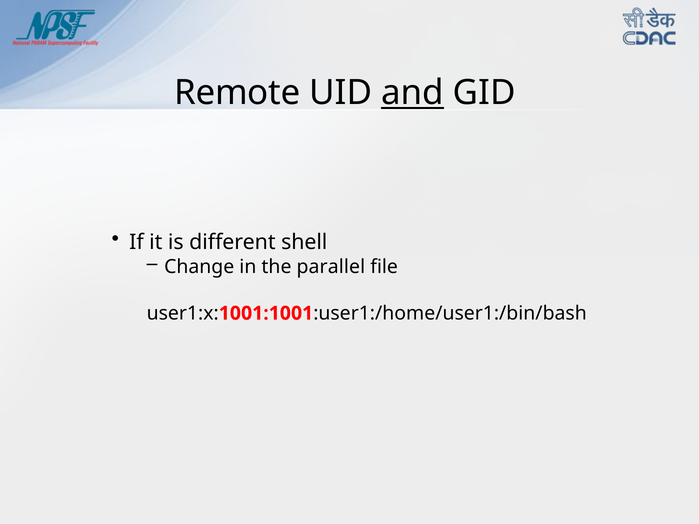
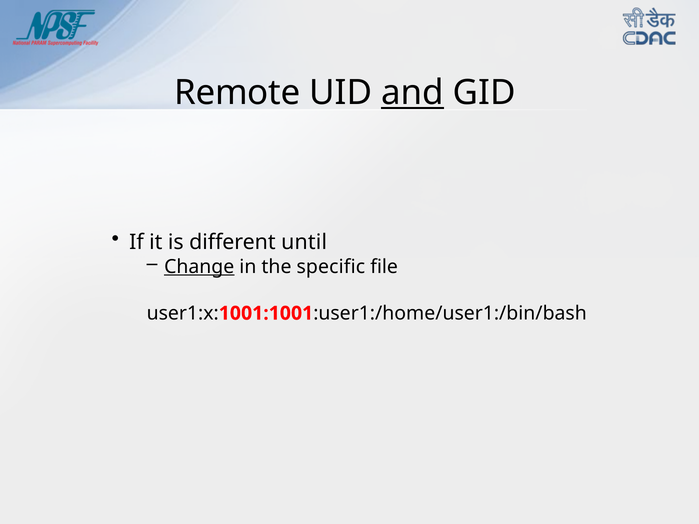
shell: shell -> until (304, 242)
Change underline: none -> present (199, 267)
parallel: parallel -> specific (331, 267)
